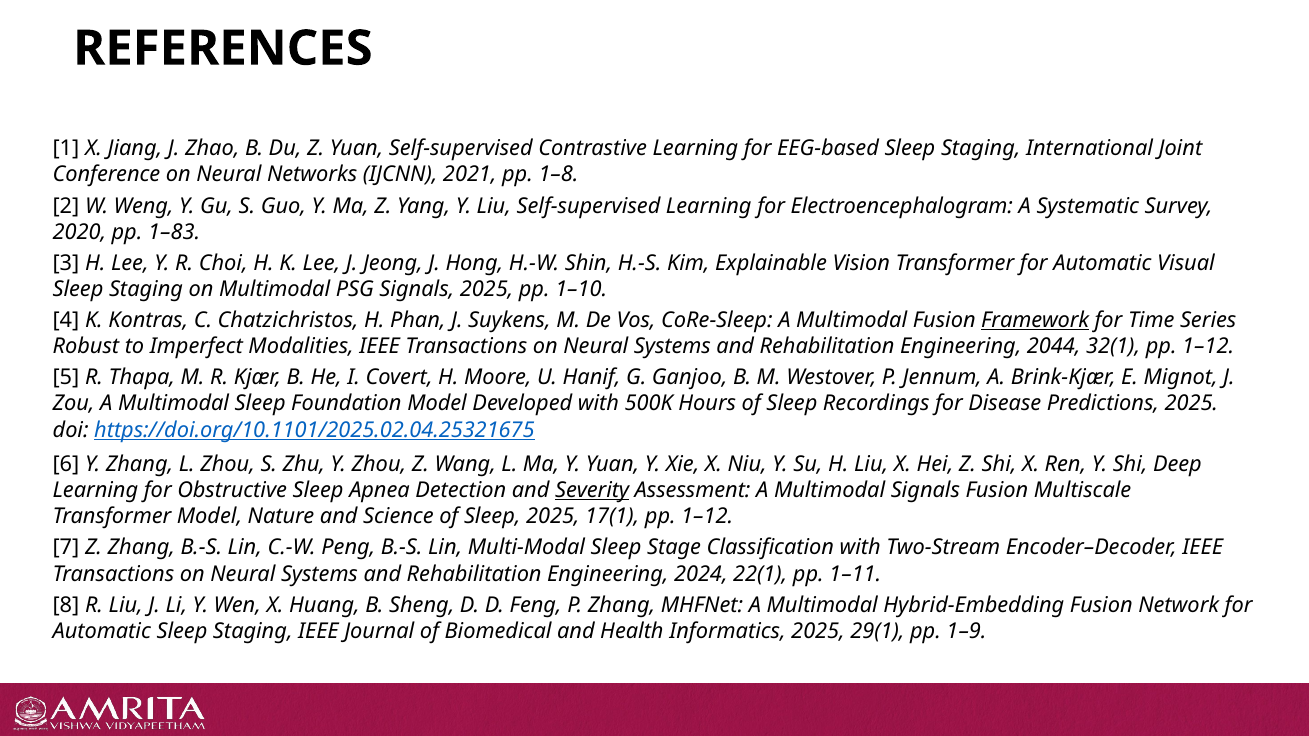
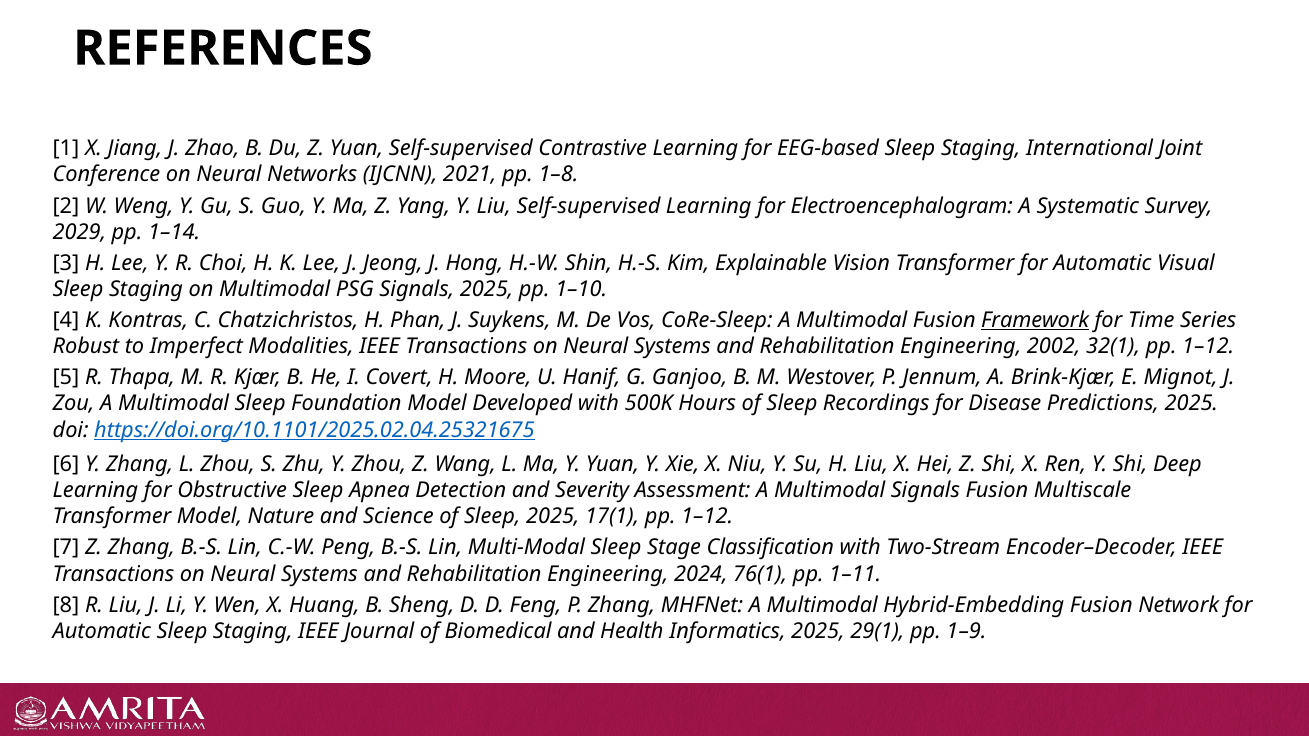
2020: 2020 -> 2029 (79, 232)
1–83: 1–83 -> 1–14 (174, 232)
2044: 2044 -> 2002 (1054, 347)
Severity underline: present -> none (592, 491)
22(1: 22(1 -> 76(1 (760, 574)
